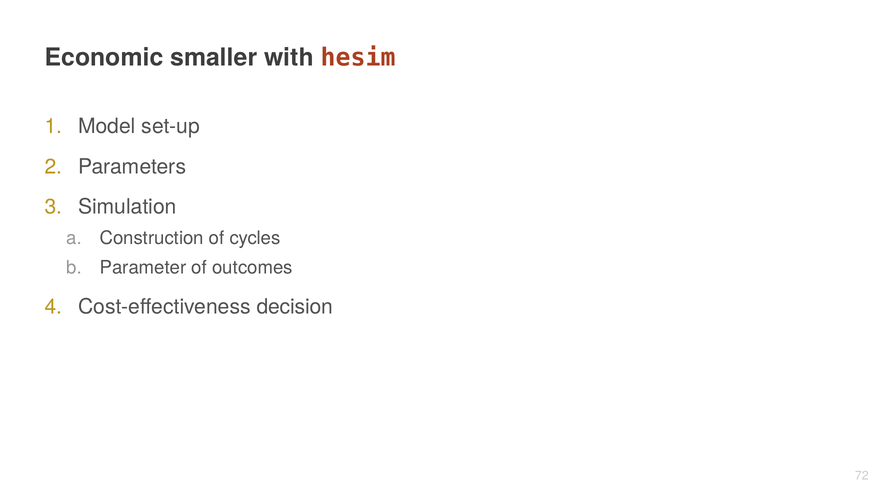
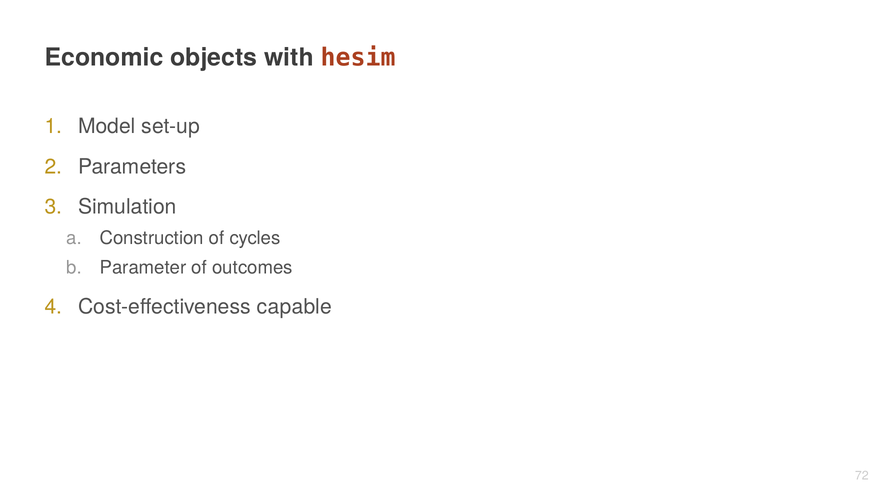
smaller: smaller -> objects (214, 58)
decision: decision -> capable (295, 307)
